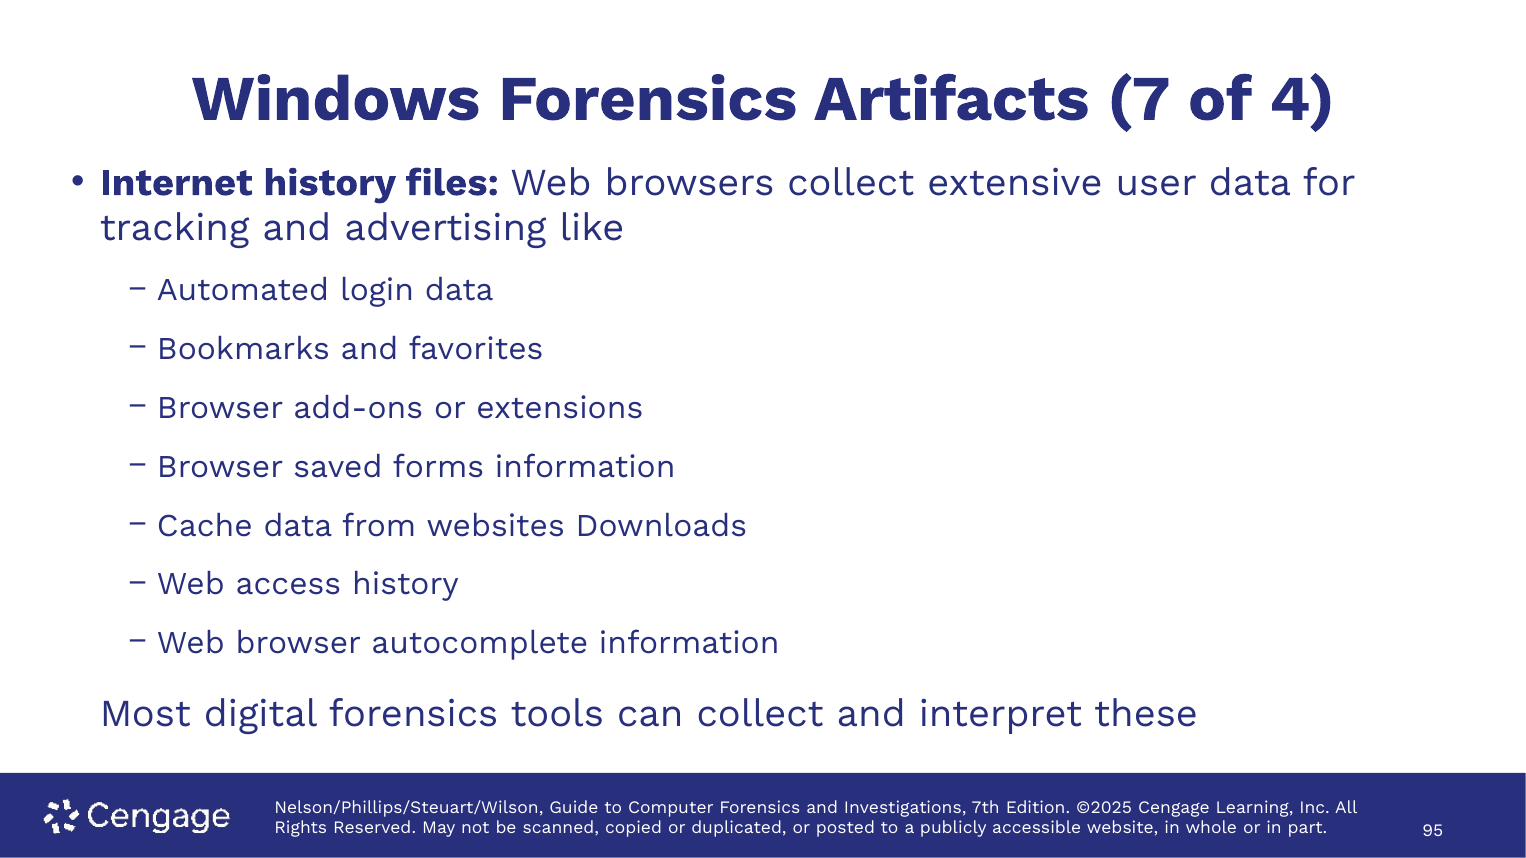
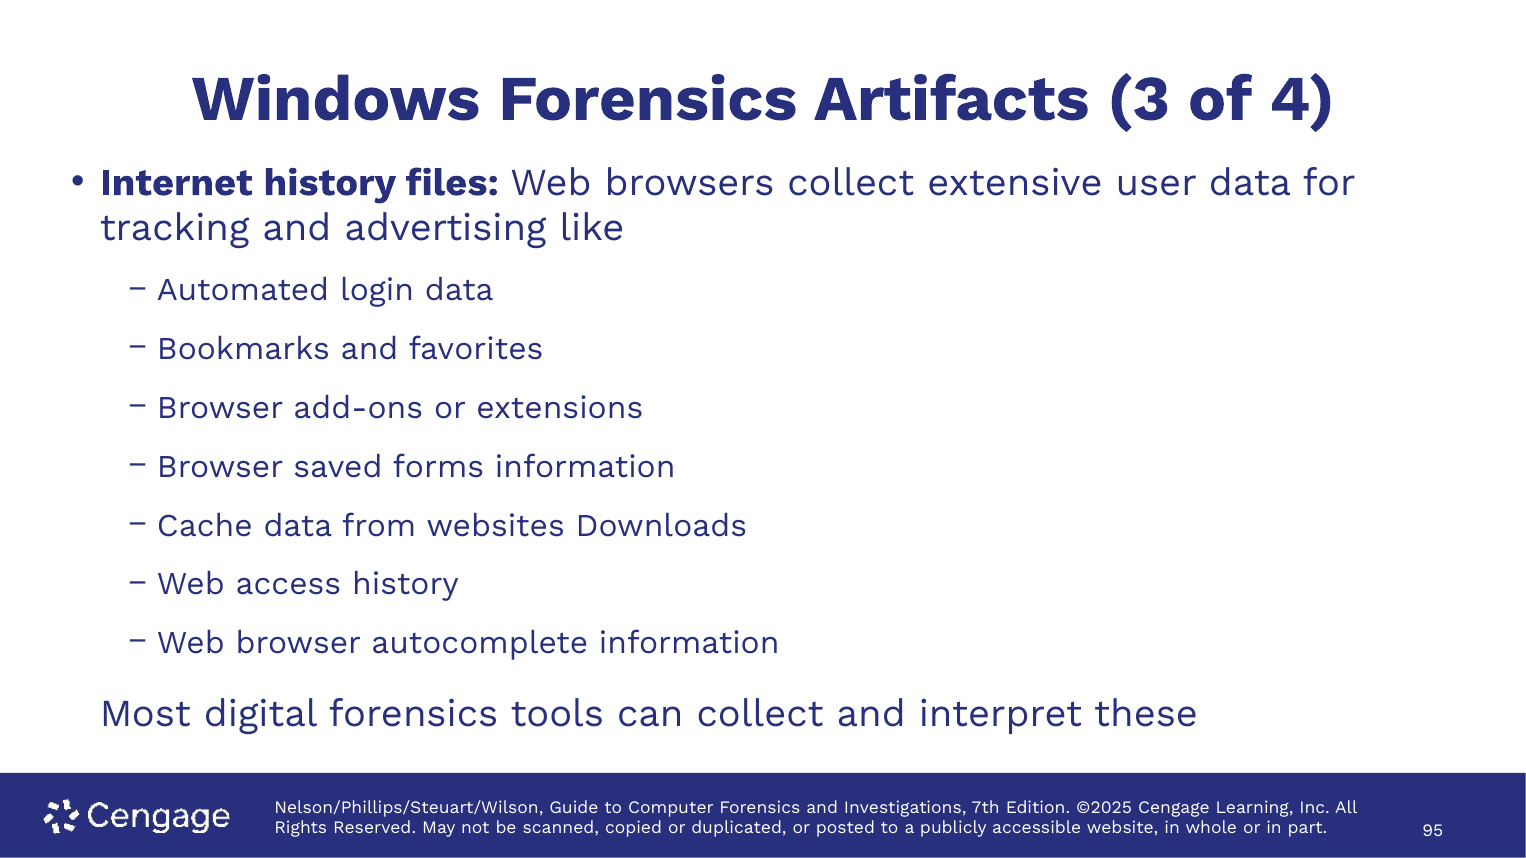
7: 7 -> 3 (1139, 99)
